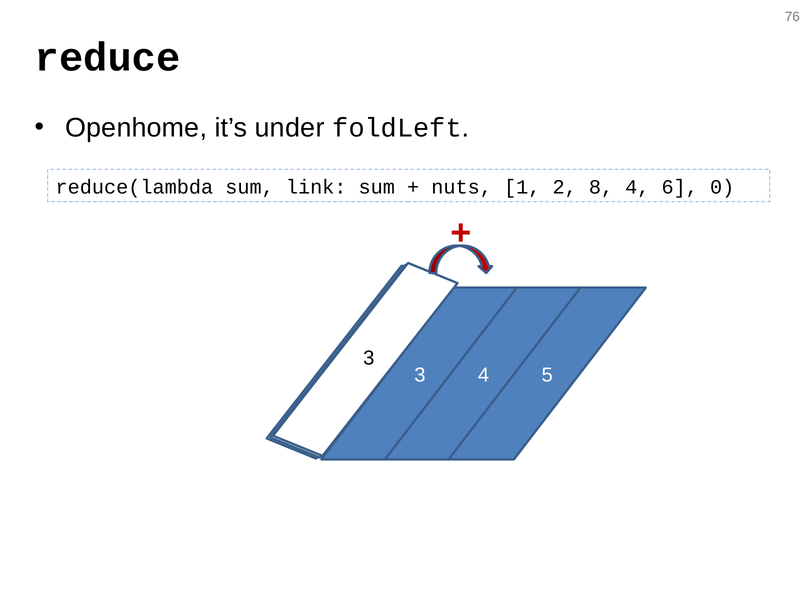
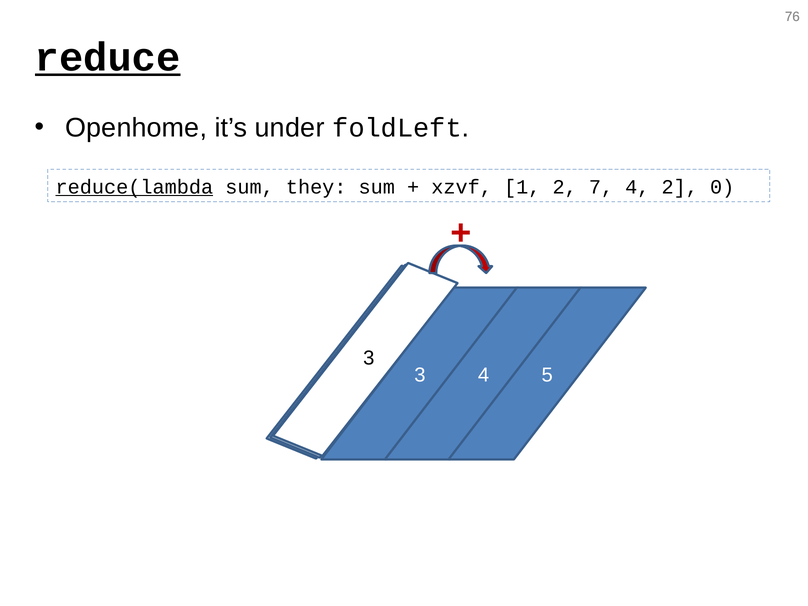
reduce underline: none -> present (108, 57)
reduce(lambda underline: none -> present (134, 187)
link: link -> they (316, 187)
nuts: nuts -> xzvf (462, 187)
8: 8 -> 7 (601, 187)
4 6: 6 -> 2 (680, 187)
